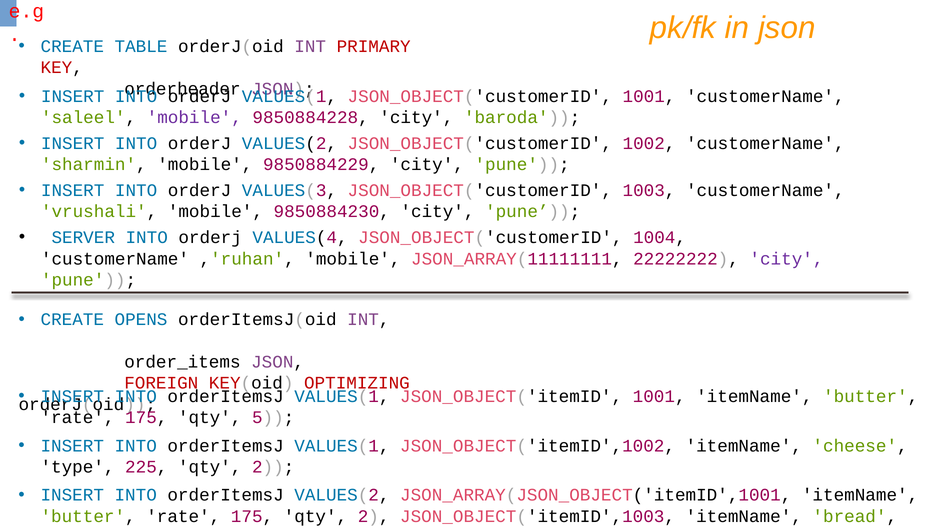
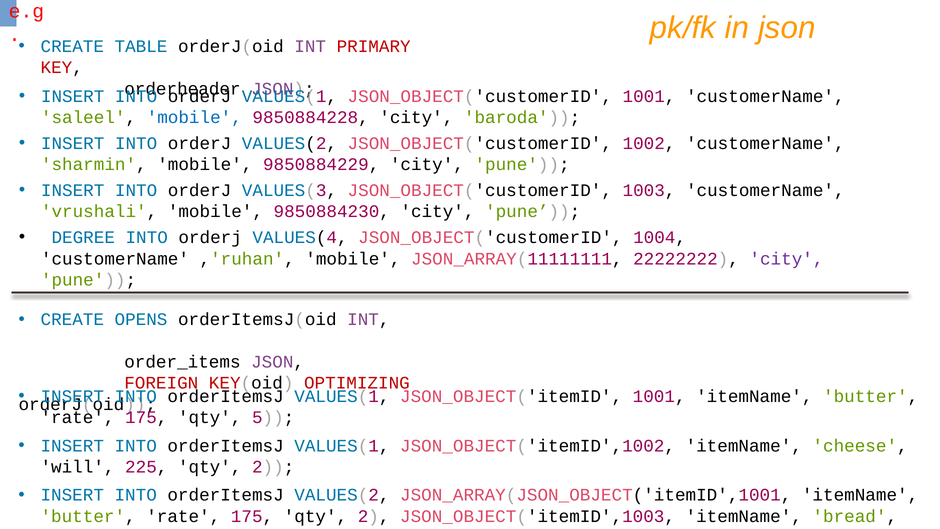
mobile colour: purple -> blue (194, 118)
SERVER: SERVER -> DEGREE (83, 237)
type: type -> will (78, 467)
